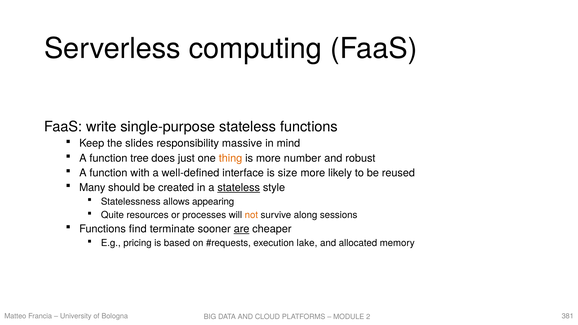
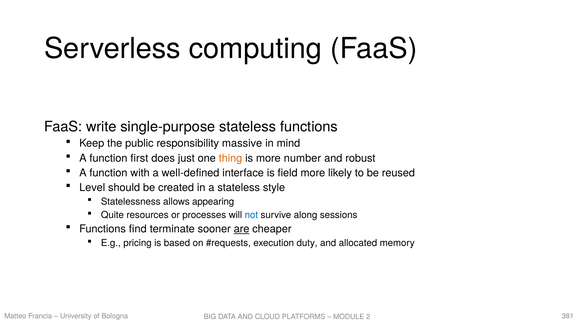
slides: slides -> public (139, 143)
tree: tree -> first (139, 158)
size: size -> field (288, 173)
Many: Many -> Level (92, 188)
stateless underline: present -> none (239, 188)
not colour: orange -> blue (251, 215)
lake: lake -> duty (307, 243)
